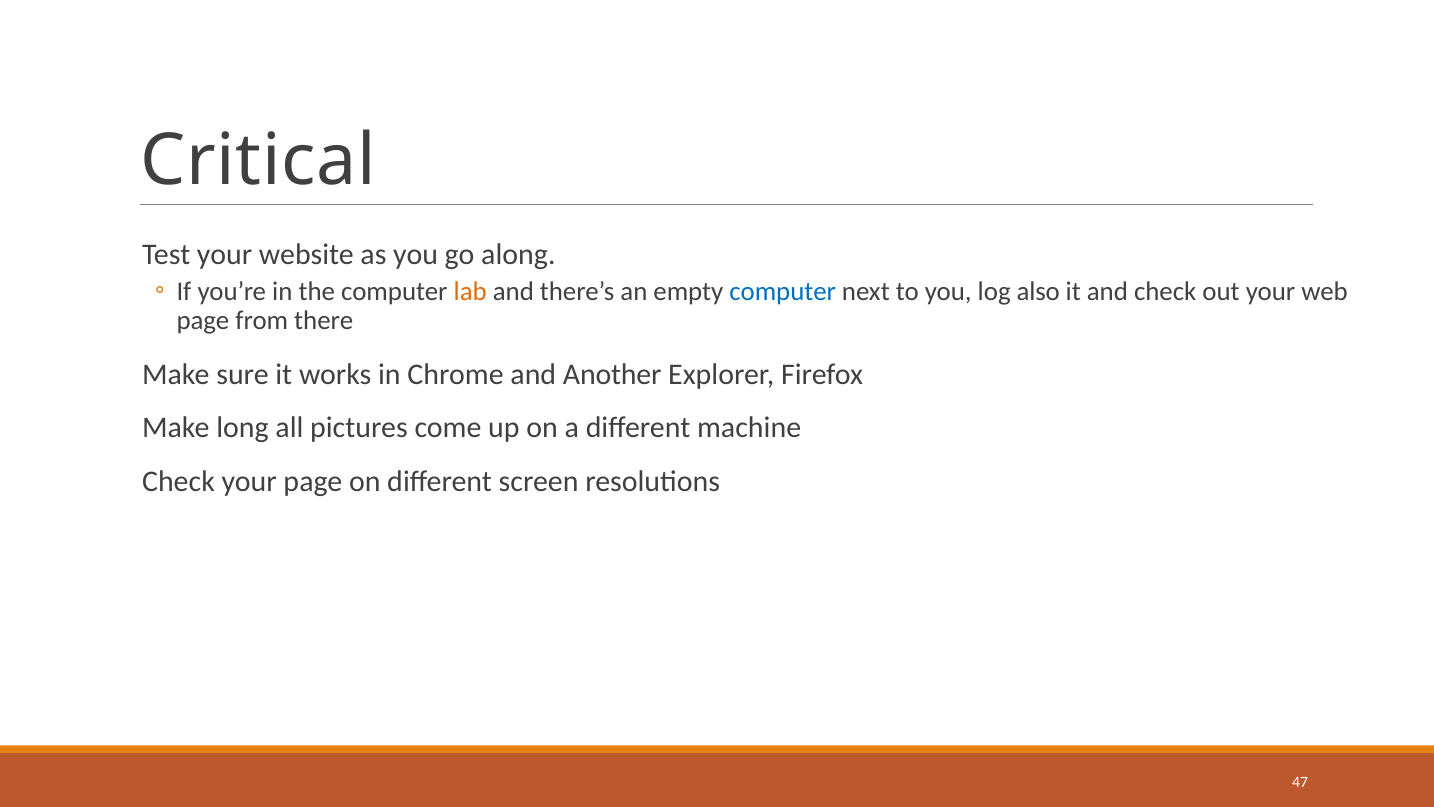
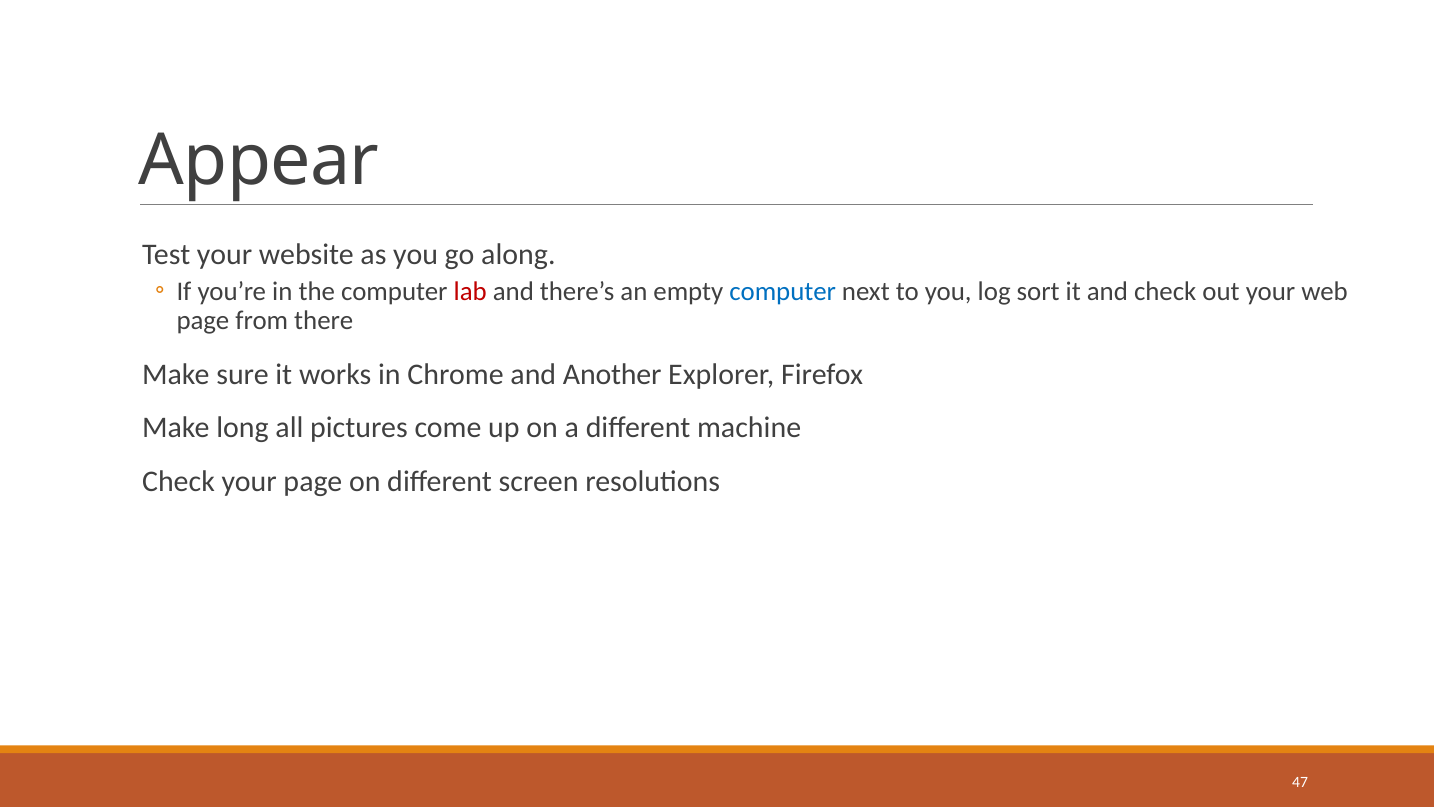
Critical: Critical -> Appear (259, 161)
lab colour: orange -> red (470, 291)
also: also -> sort (1038, 291)
